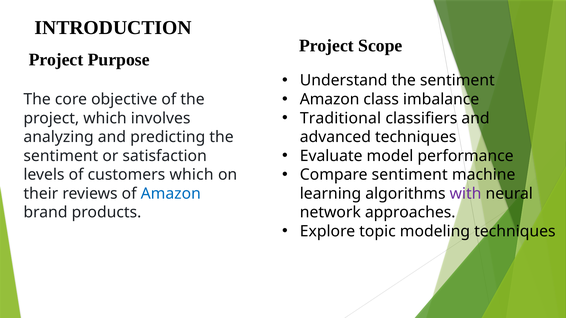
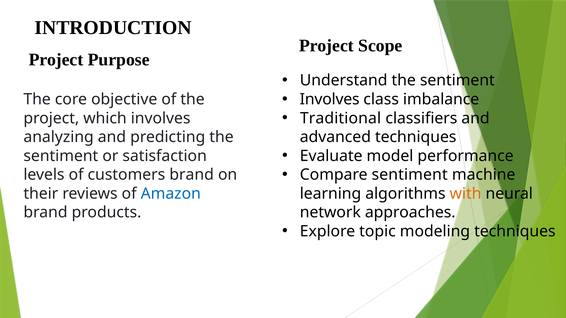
Amazon: Amazon -> Involves (330, 99)
customers which: which -> brand (192, 175)
with colour: purple -> orange (466, 194)
